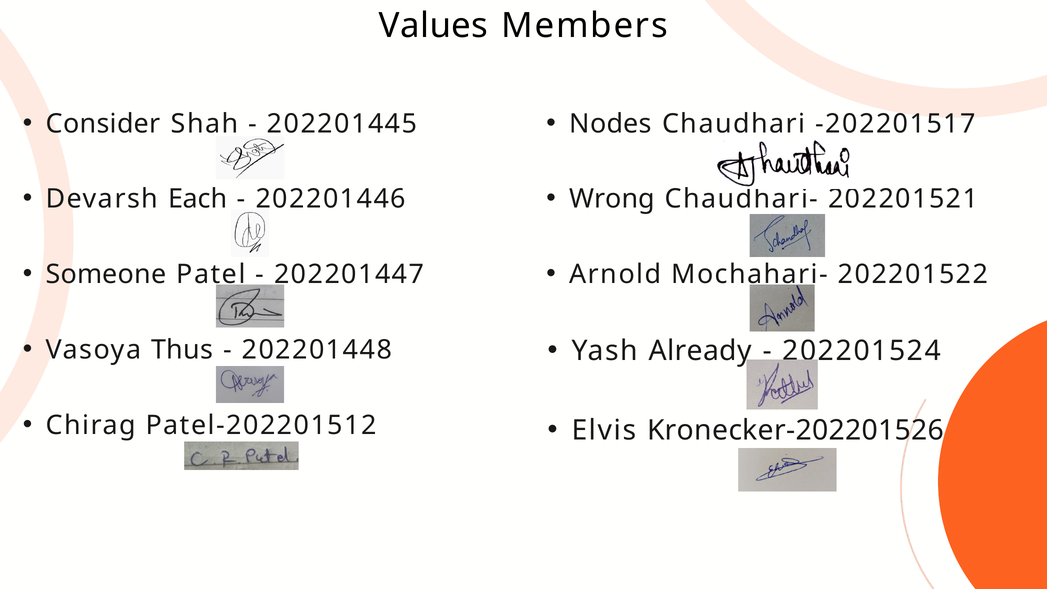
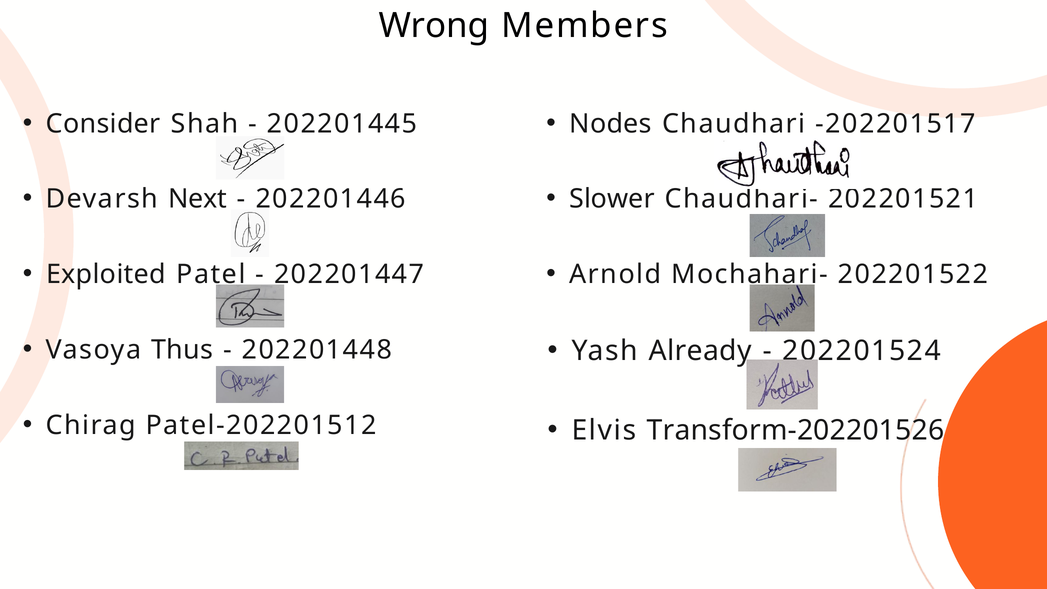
Values: Values -> Wrong (434, 26)
Each: Each -> Next (198, 199)
Wrong: Wrong -> Slower (612, 199)
Someone: Someone -> Exploited (106, 274)
Kronecker-202201526: Kronecker-202201526 -> Transform-202201526 (796, 430)
